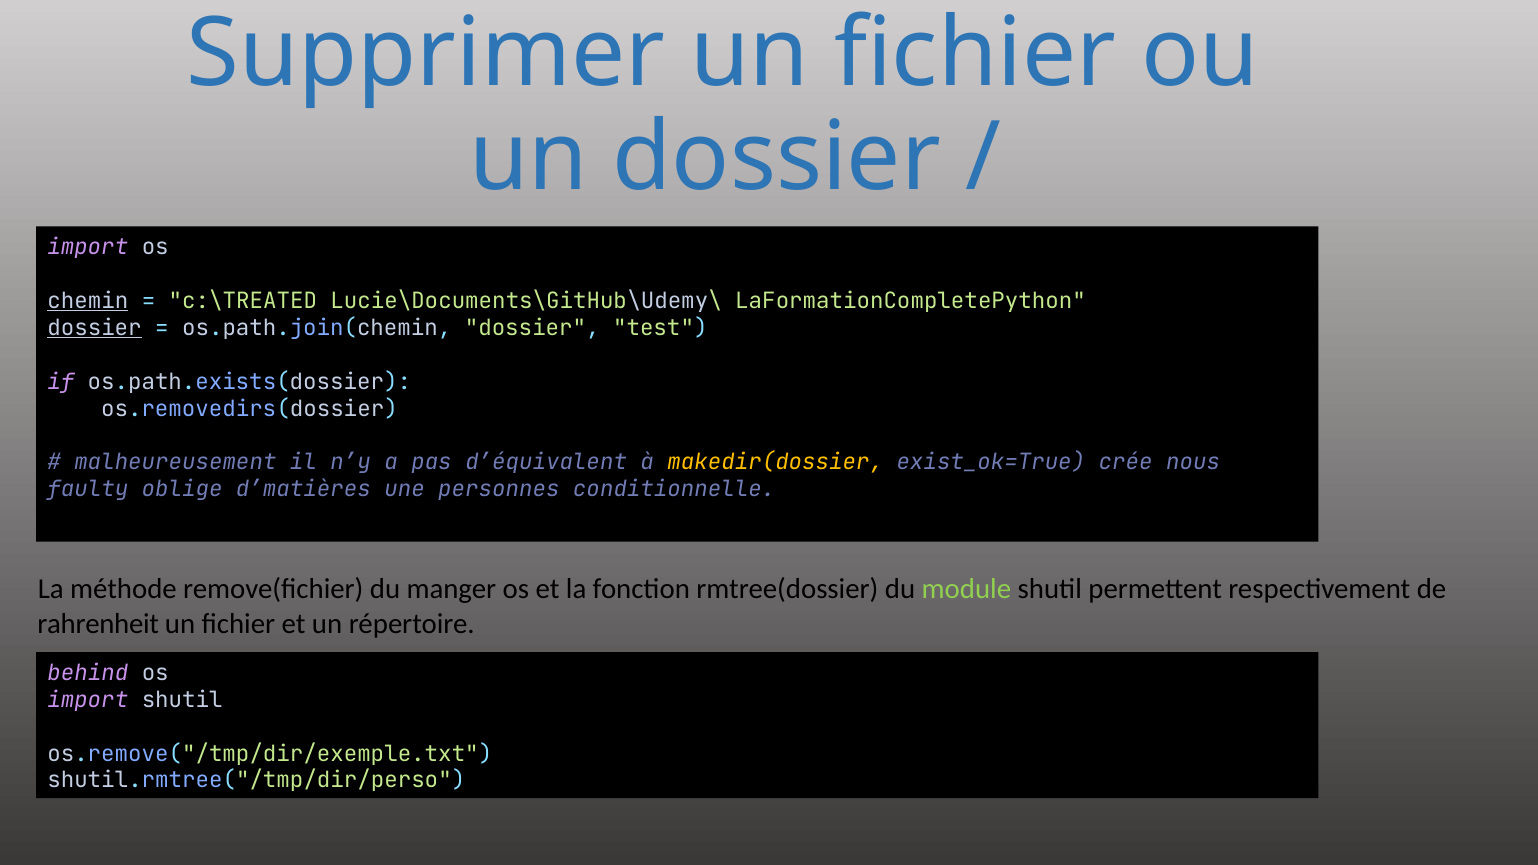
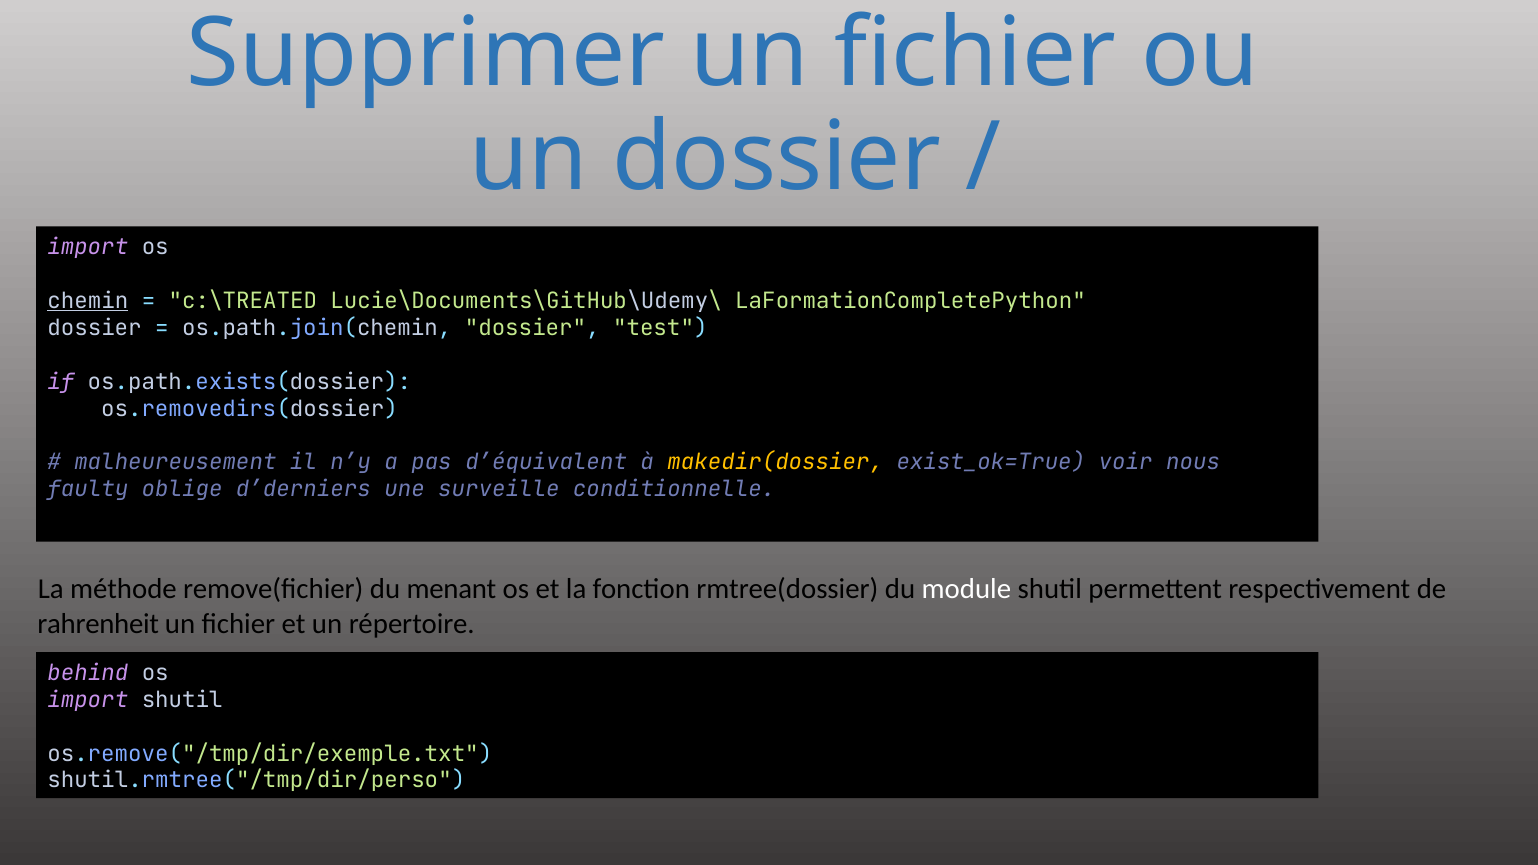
dossier underline: present -> none (95, 328)
crée: crée -> voir (1126, 463)
d’matières: d’matières -> d’derniers (303, 489)
personnes: personnes -> surveille (499, 489)
manger: manger -> menant (452, 589)
module colour: light green -> white (966, 589)
